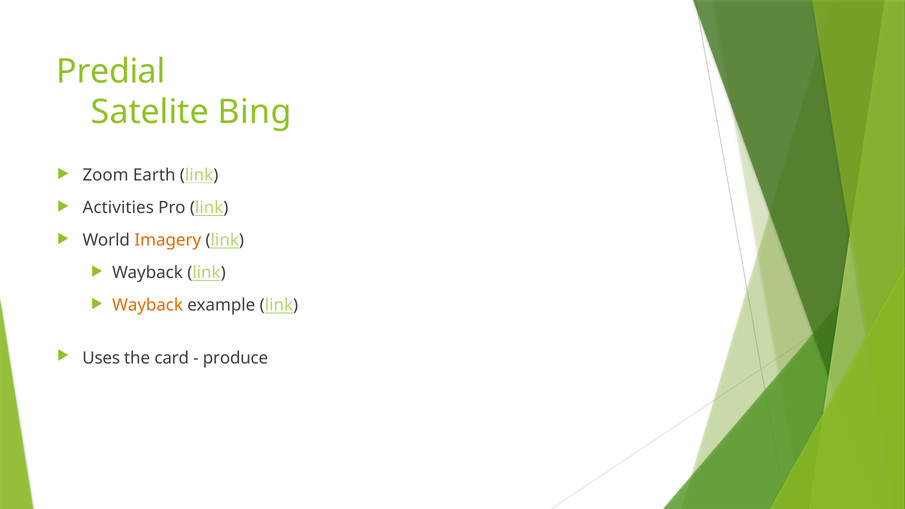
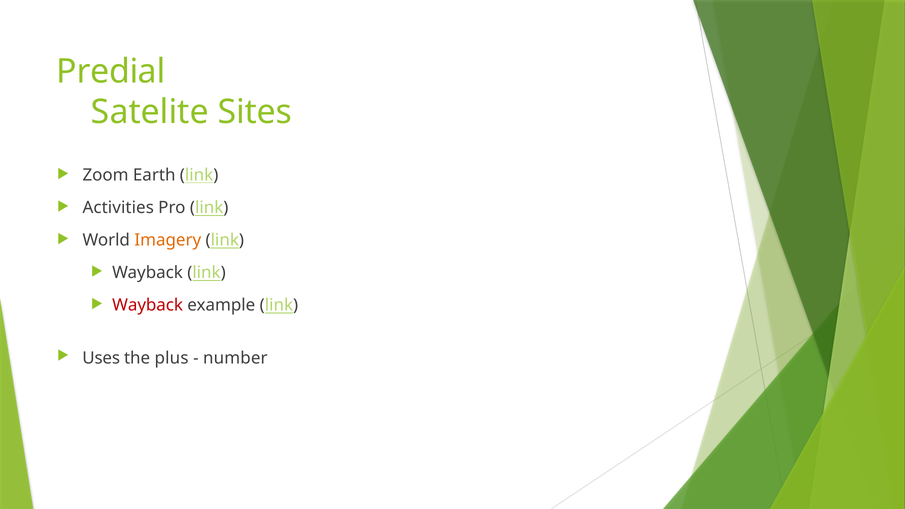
Bing: Bing -> Sites (255, 112)
Wayback colour: orange -> red (148, 305)
card: card -> plus (172, 358)
produce: produce -> number (235, 358)
